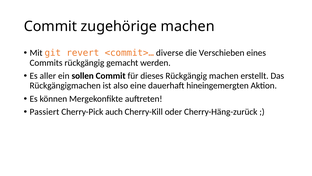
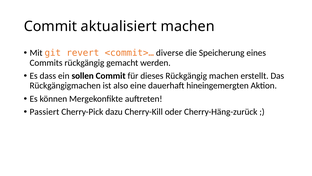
zugehörige: zugehörige -> aktualisiert (119, 26)
Verschieben: Verschieben -> Speicherung (222, 53)
aller: aller -> dass (48, 76)
auch: auch -> dazu (114, 112)
